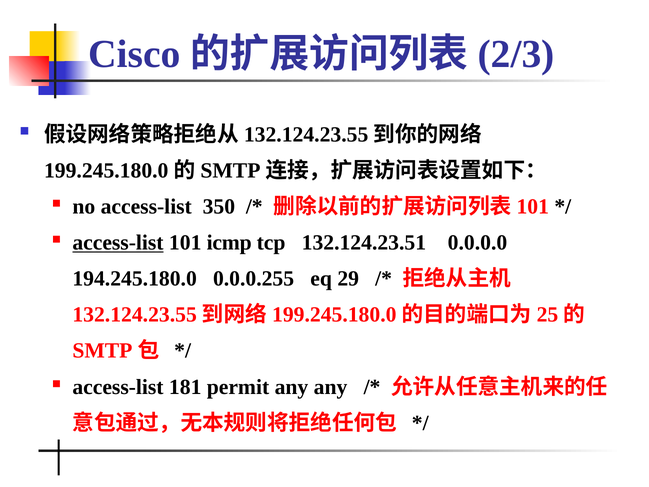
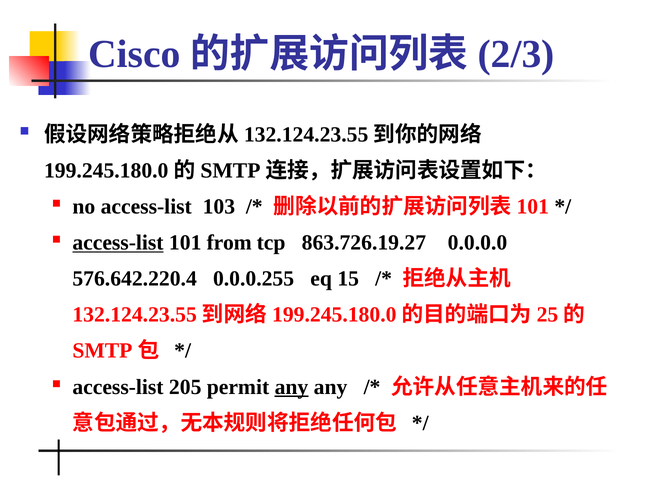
350: 350 -> 103 (219, 206)
icmp: icmp -> from (229, 242)
132.124.23.51: 132.124.23.51 -> 863.726.19.27 (364, 242)
194.245.180.0: 194.245.180.0 -> 576.642.220.4 (135, 279)
29: 29 -> 15 (348, 279)
181: 181 -> 205 (185, 387)
any underline: none -> present (291, 387)
